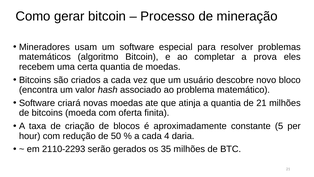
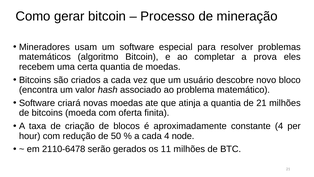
constante 5: 5 -> 4 (279, 126)
daria: daria -> node (183, 136)
2110-2293: 2110-2293 -> 2110-6478 (64, 149)
35: 35 -> 11 (166, 149)
